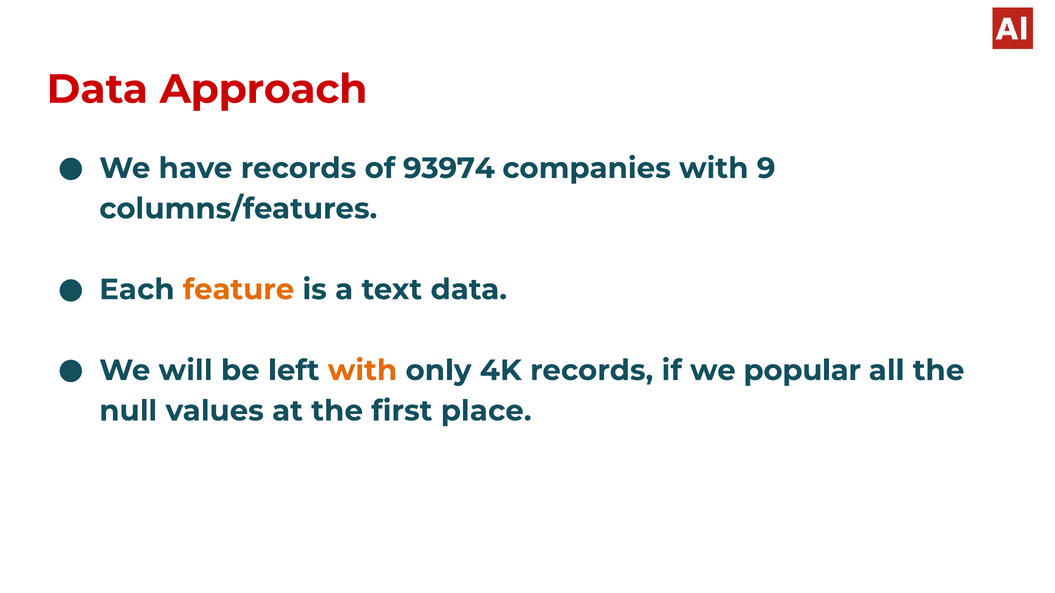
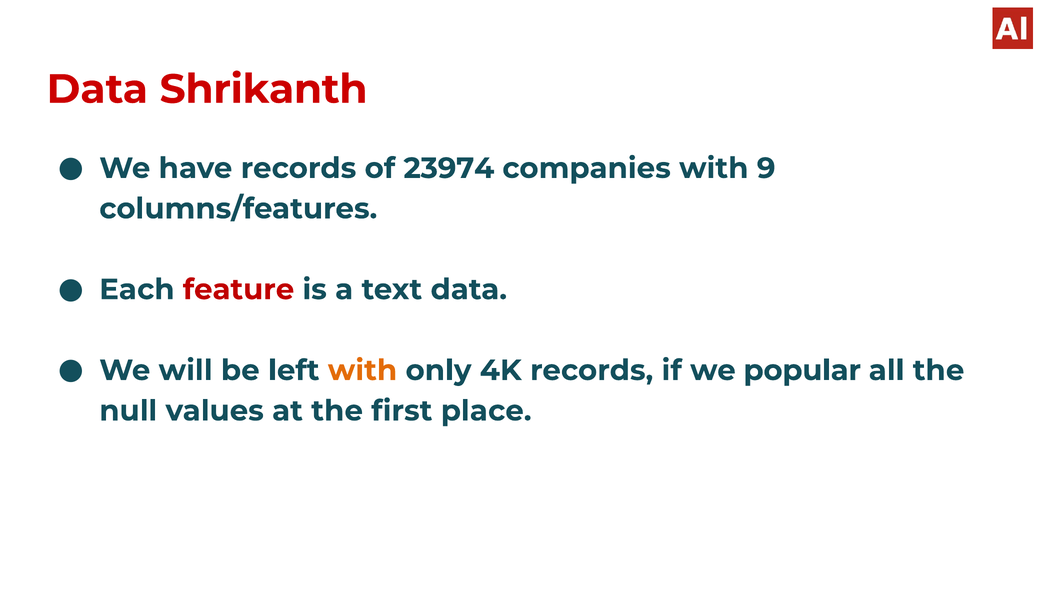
Approach: Approach -> Shrikanth (264, 89)
93974: 93974 -> 23974 (449, 168)
feature colour: orange -> red (239, 290)
